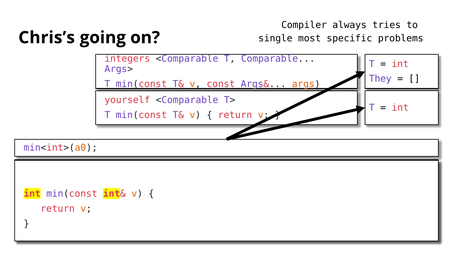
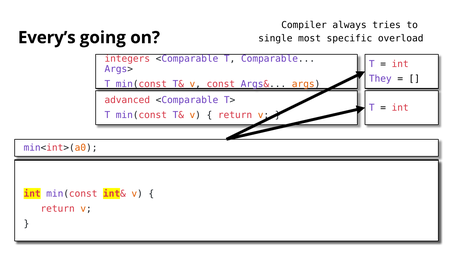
Chris’s: Chris’s -> Every’s (47, 38)
problems: problems -> overload (401, 38)
yourself: yourself -> advanced (127, 100)
